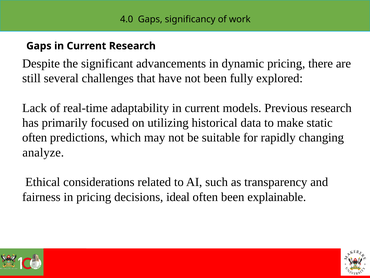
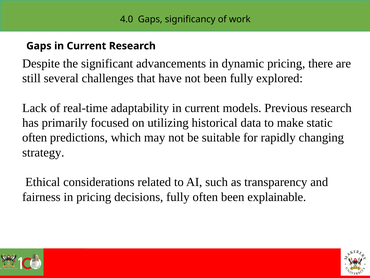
analyze: analyze -> strategy (43, 152)
decisions ideal: ideal -> fully (178, 197)
